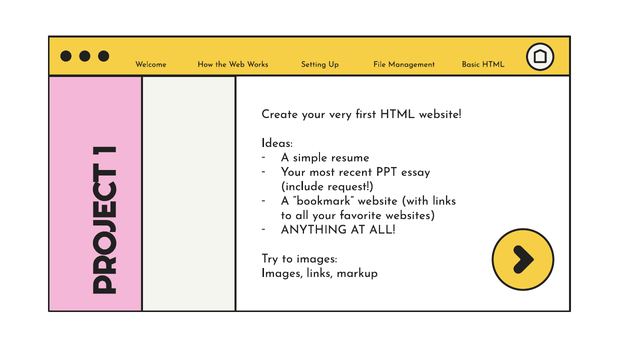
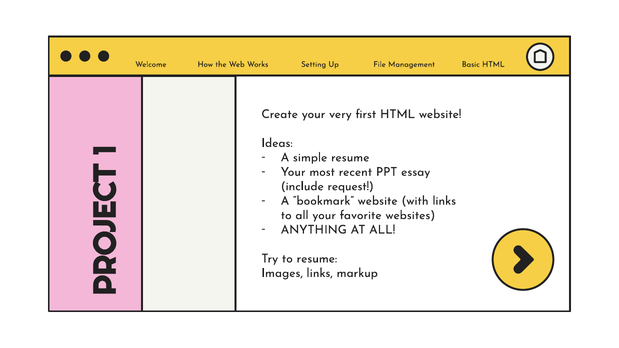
to images: images -> resume (317, 259)
